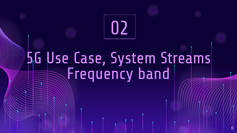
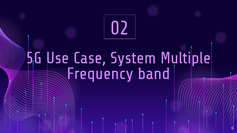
Streams: Streams -> Multiple (186, 58)
